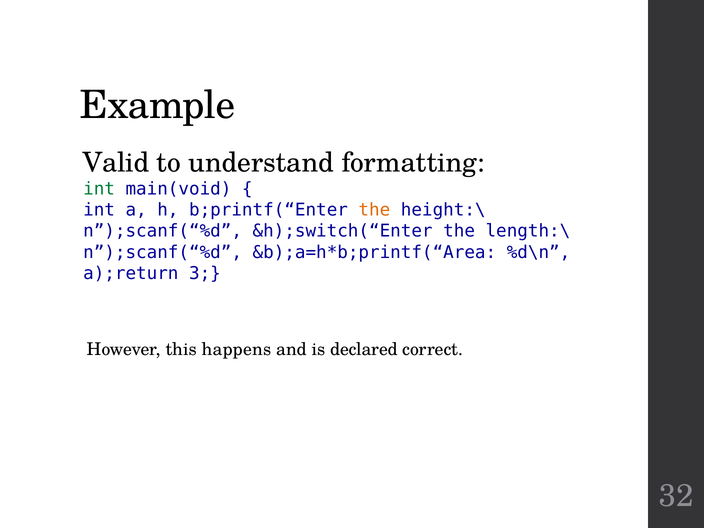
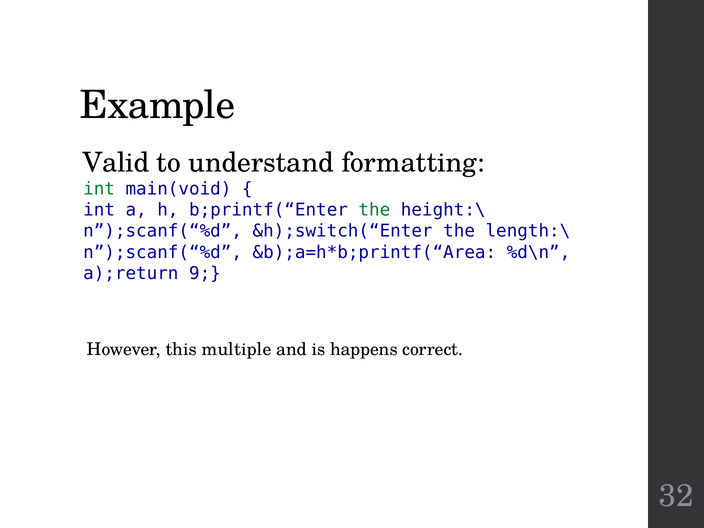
the colour: orange -> green (374, 210)
3: 3 -> 9 (205, 273)
happens: happens -> multiple (237, 350)
declared: declared -> happens (364, 350)
